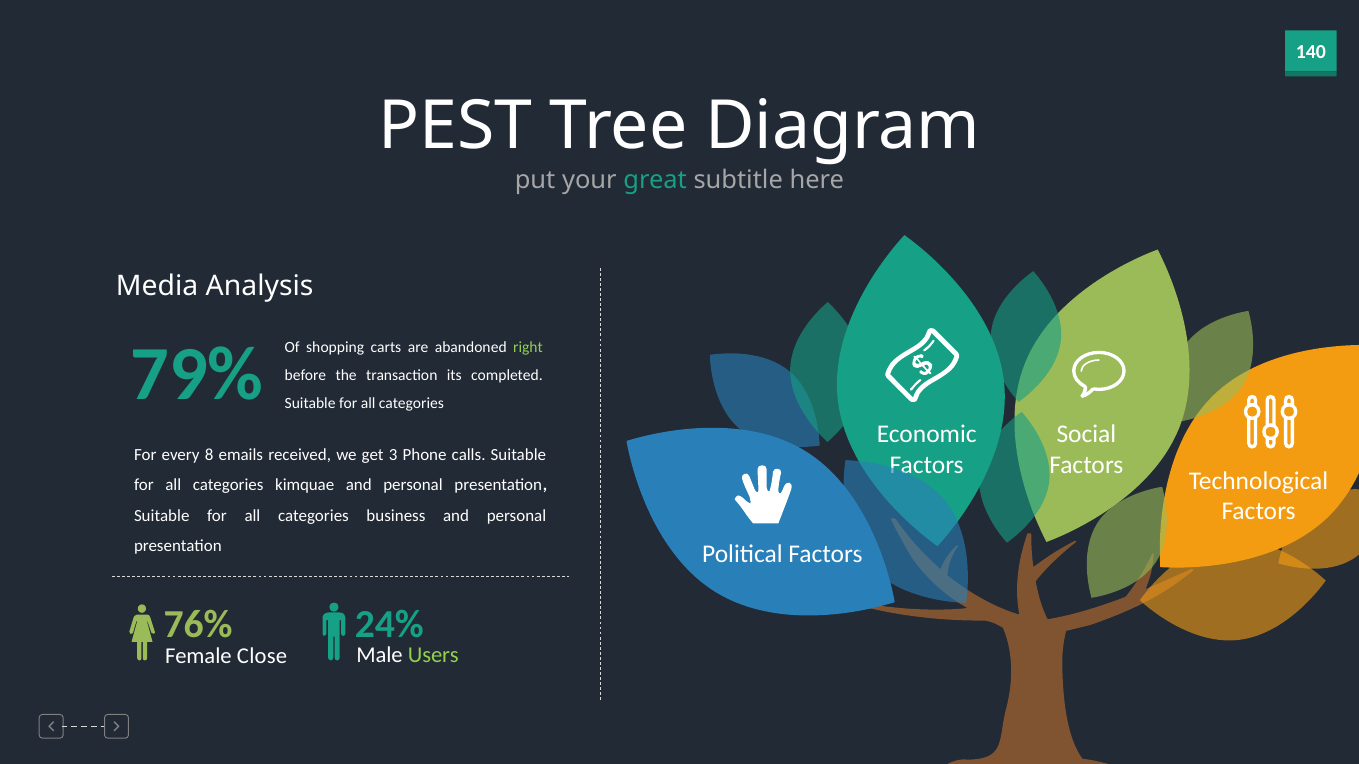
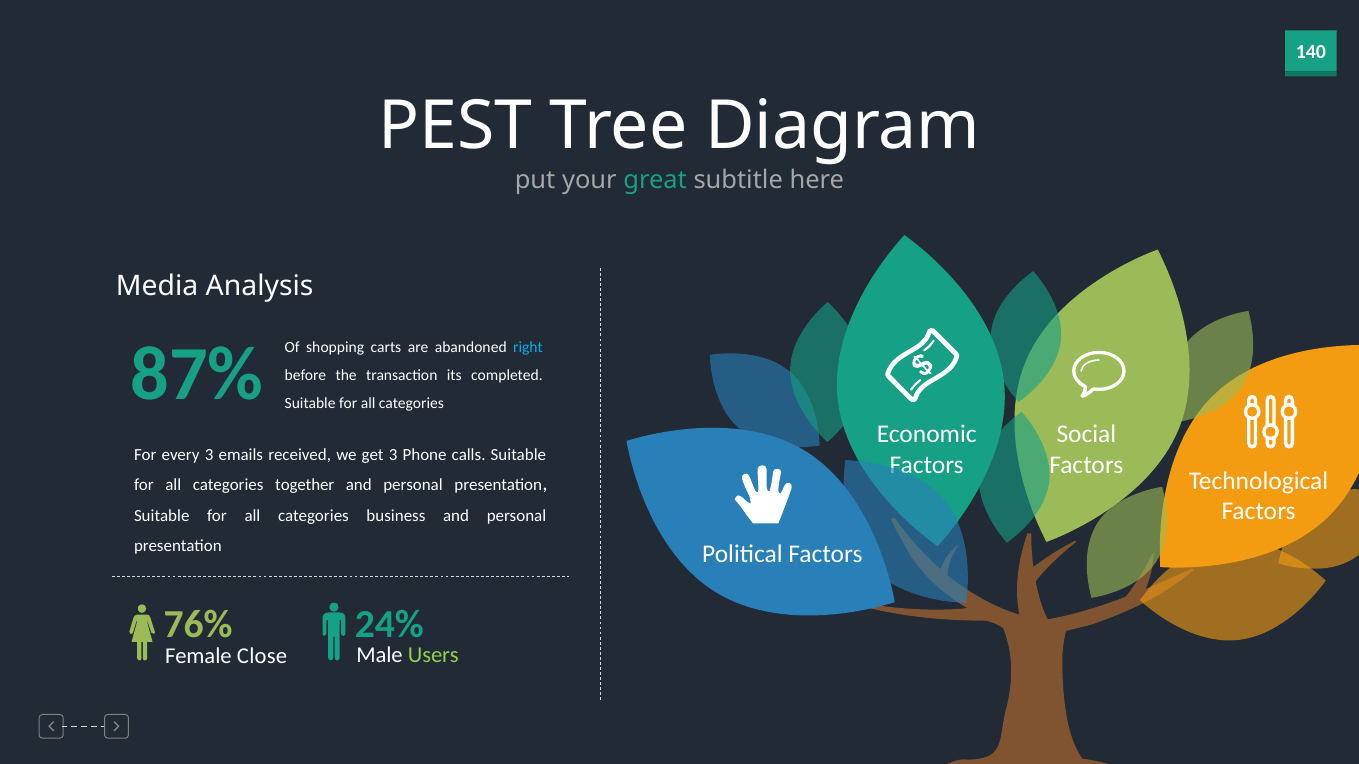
right colour: light green -> light blue (528, 347)
79%: 79% -> 87% (197, 375)
every 8: 8 -> 3 (209, 455)
kimquae: kimquae -> together (305, 485)
